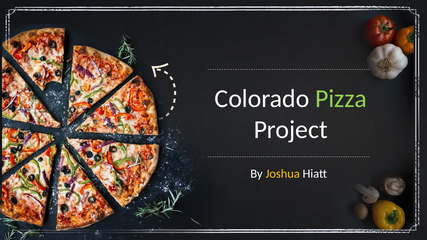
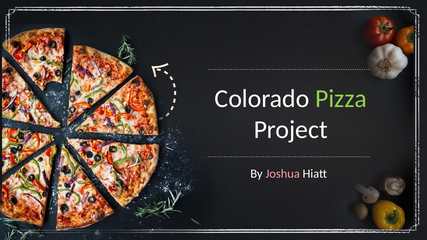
Joshua colour: yellow -> pink (283, 174)
